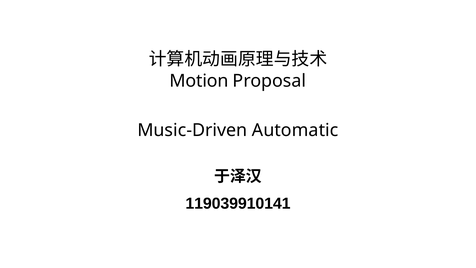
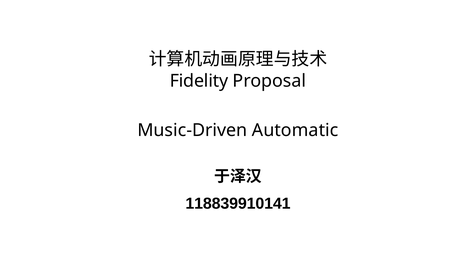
Motion: Motion -> Fidelity (199, 81)
119039910141: 119039910141 -> 118839910141 (238, 204)
